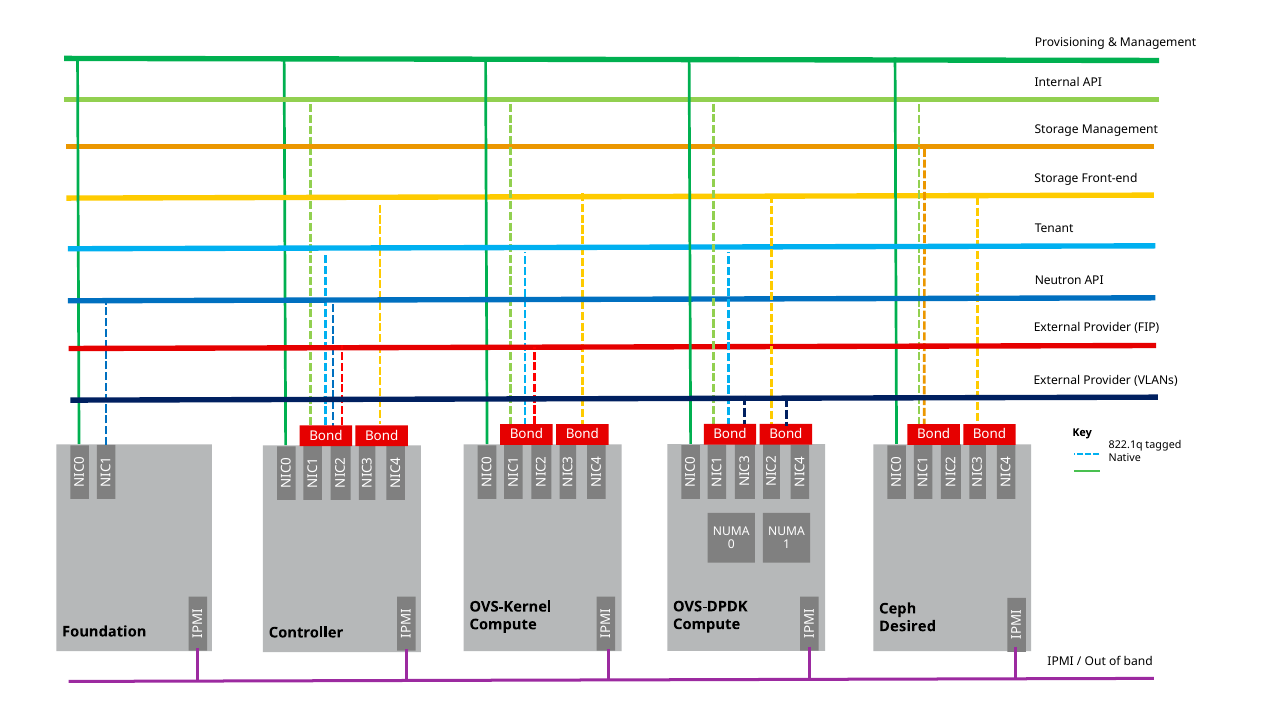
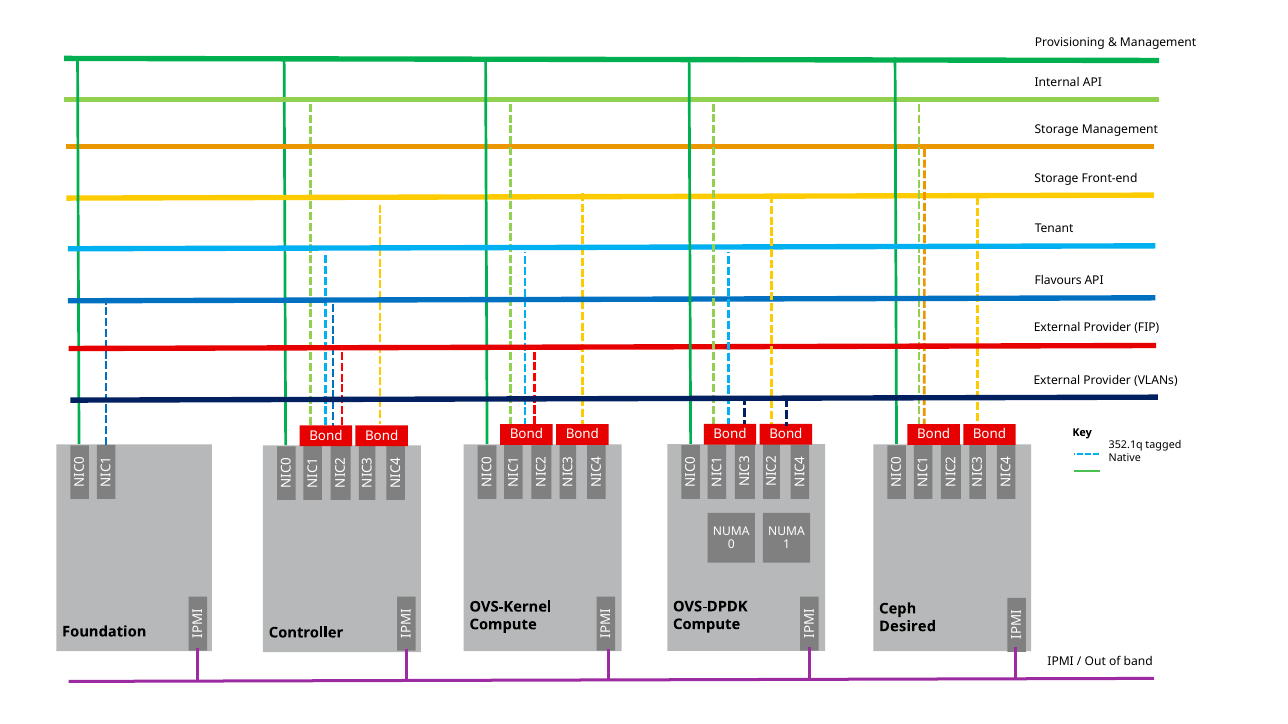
Neutron: Neutron -> Flavours (1058, 281)
822.1q: 822.1q -> 352.1q (1126, 446)
